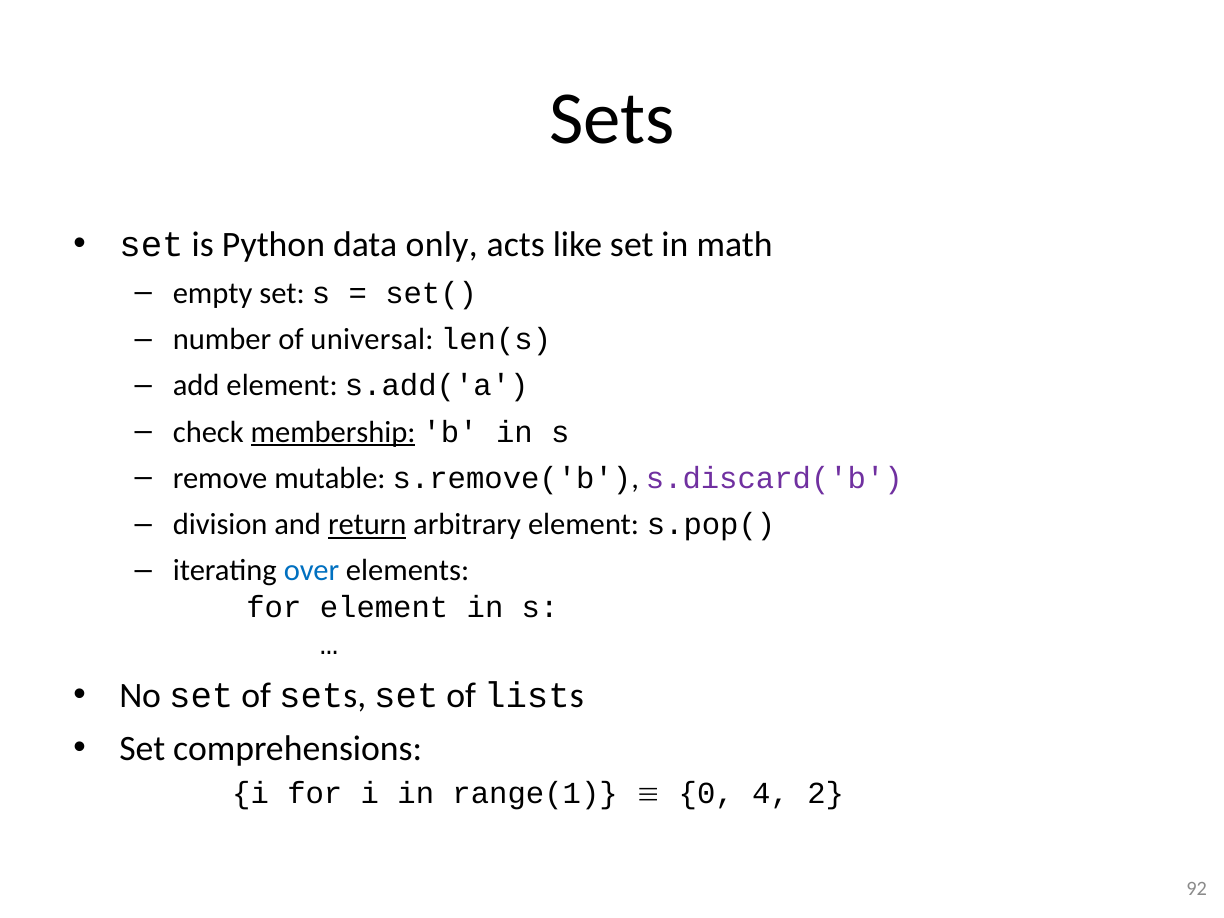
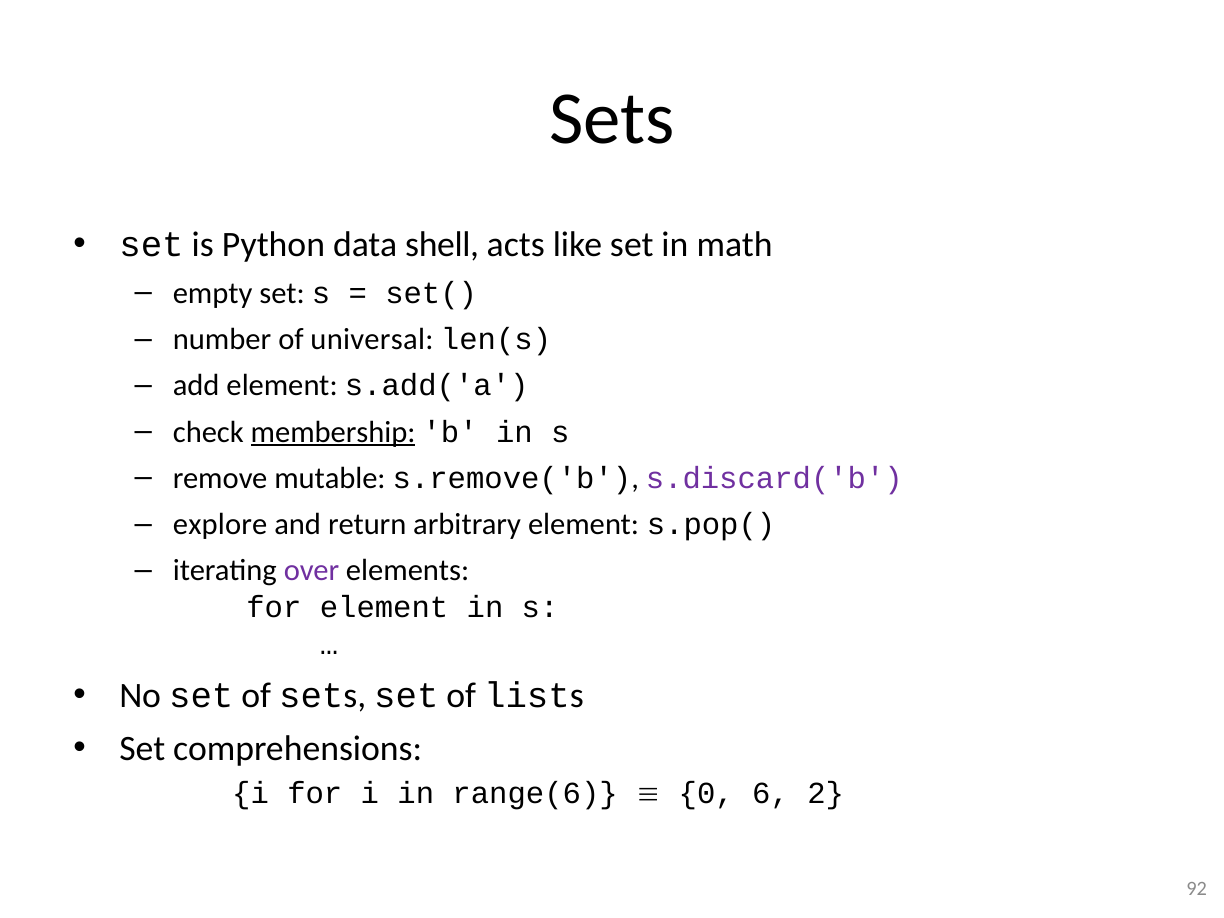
only: only -> shell (442, 244)
division: division -> explore (220, 525)
return underline: present -> none (367, 525)
over colour: blue -> purple (312, 571)
range(1: range(1 -> range(6 (535, 794)
4: 4 -> 6 (771, 794)
